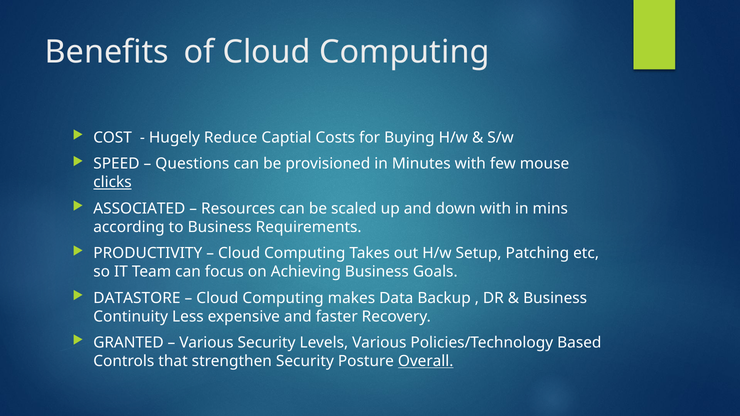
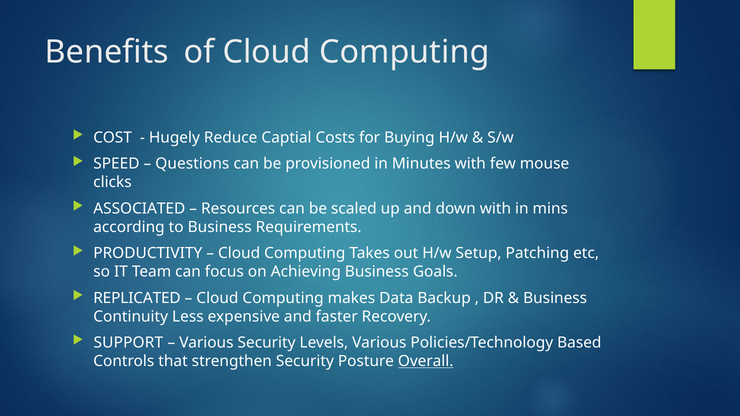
clicks underline: present -> none (113, 182)
DATASTORE: DATASTORE -> REPLICATED (137, 298)
GRANTED: GRANTED -> SUPPORT (128, 343)
